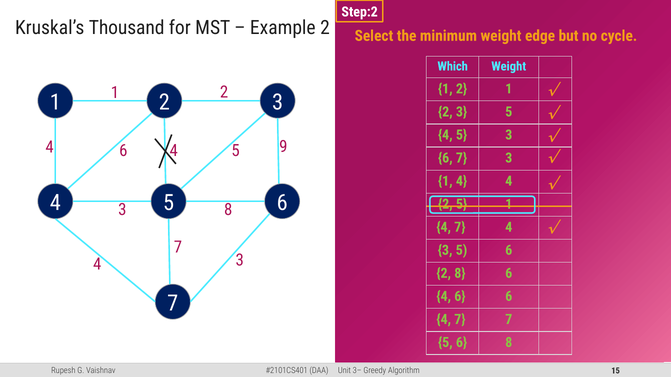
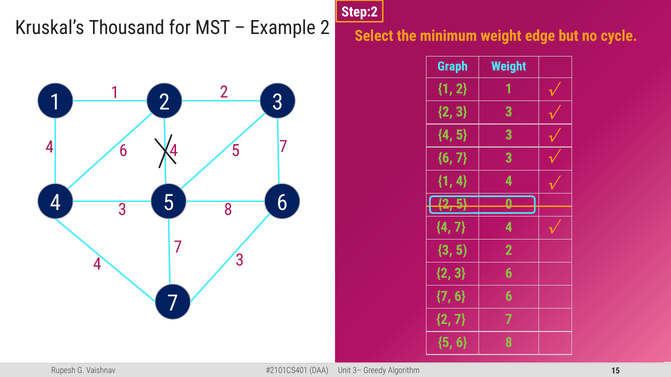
Which: Which -> Graph (453, 66)
2 3 5: 5 -> 3 (509, 112)
5 9: 9 -> 7 (283, 147)
5 1: 1 -> 0 (509, 204)
3 5 6: 6 -> 2 (509, 250)
8: 8 -> 3 (460, 274)
4: 4 -> 7 (444, 297)
4: 4 -> 2 (444, 320)
